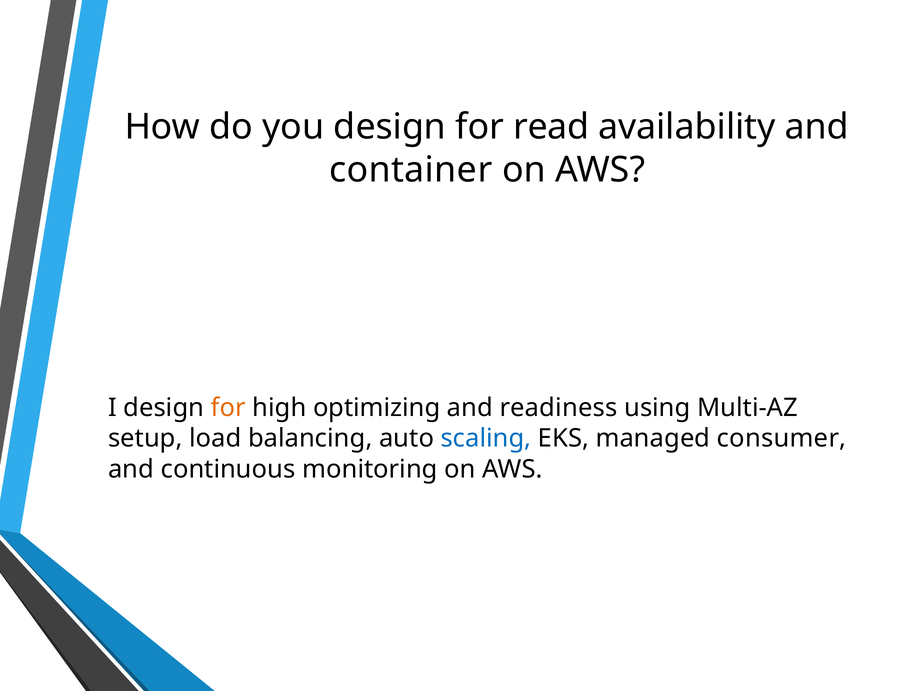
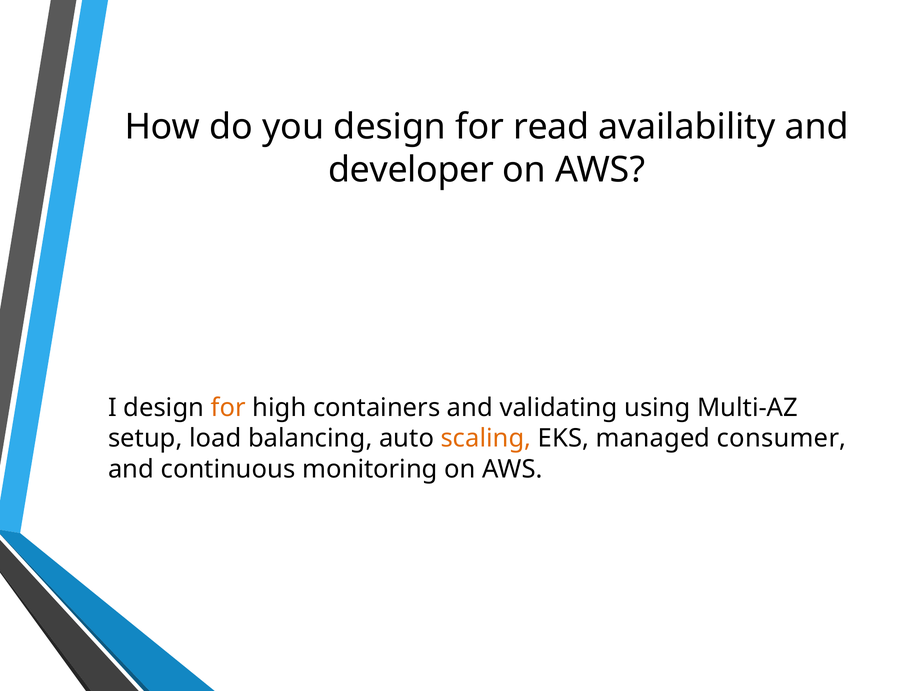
container: container -> developer (411, 170)
optimizing: optimizing -> containers (377, 407)
readiness: readiness -> validating (559, 407)
scaling colour: blue -> orange (486, 438)
